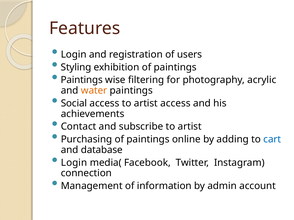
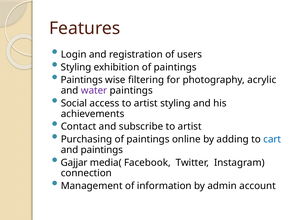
water colour: orange -> purple (94, 91)
artist access: access -> styling (175, 103)
and database: database -> paintings (102, 150)
Login: Login -> Gajjar (74, 163)
